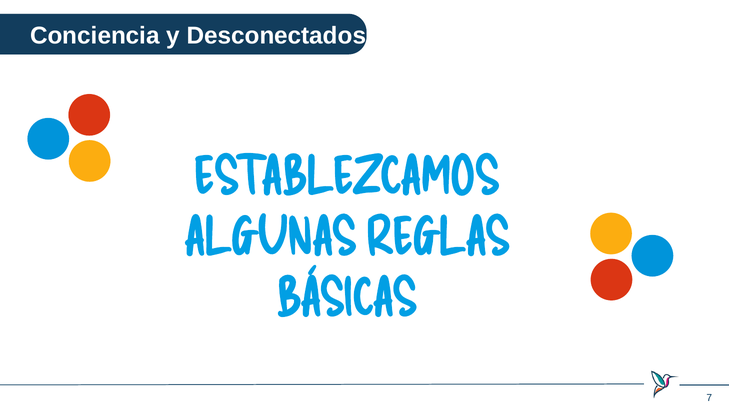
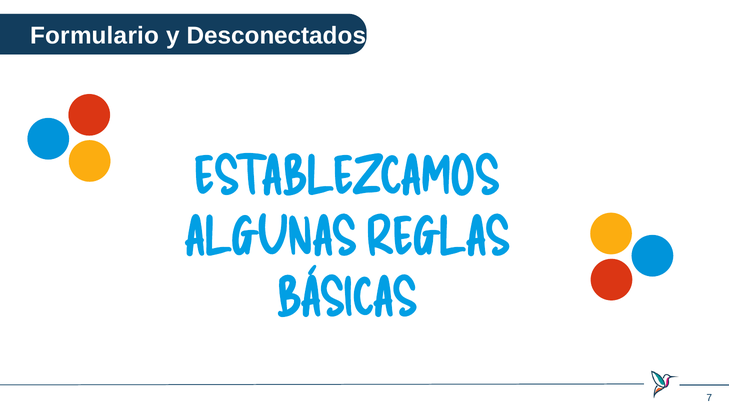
Conciencia: Conciencia -> Formulario (95, 36)
